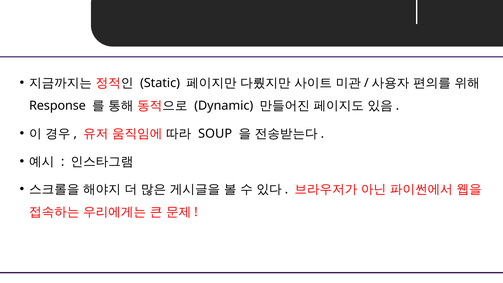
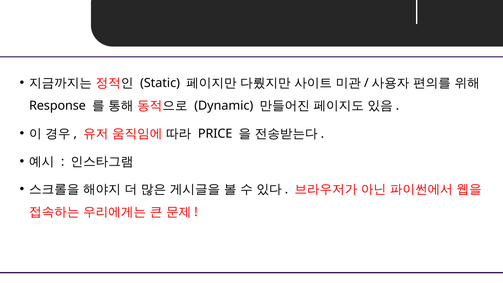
SOUP: SOUP -> PRICE (215, 134)
